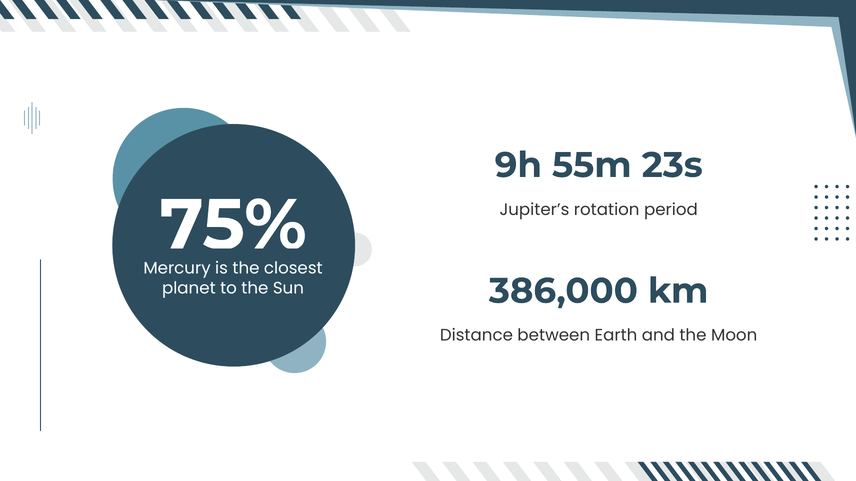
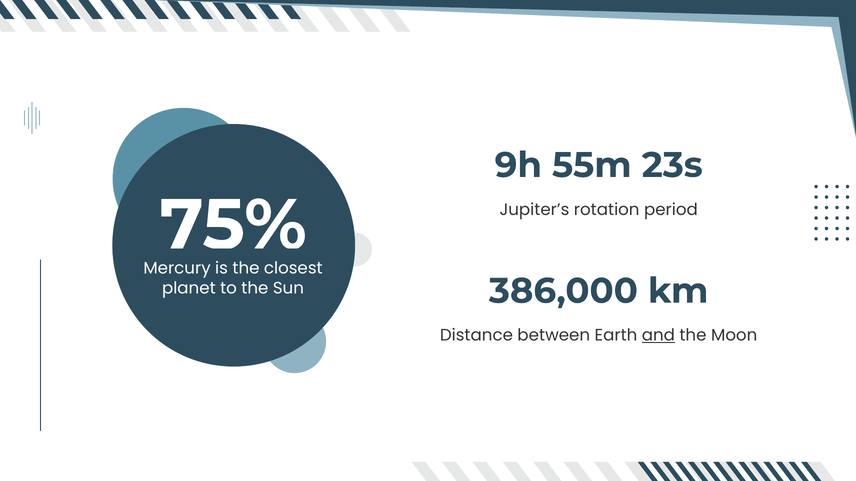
and underline: none -> present (658, 336)
